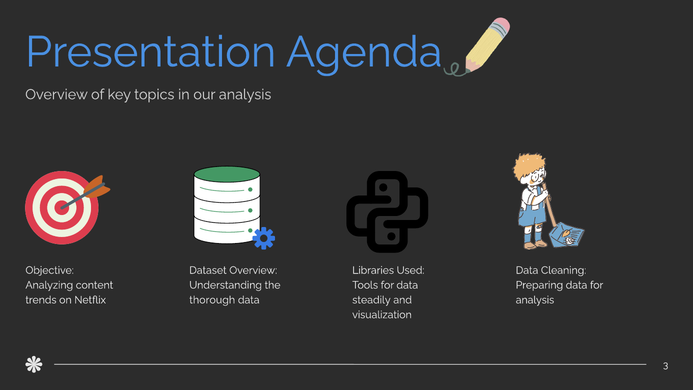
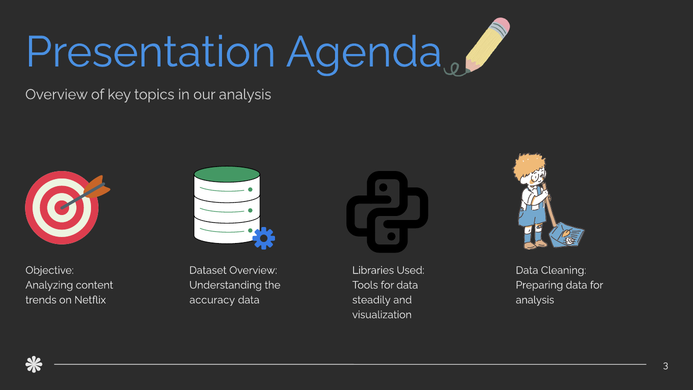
thorough: thorough -> accuracy (212, 300)
